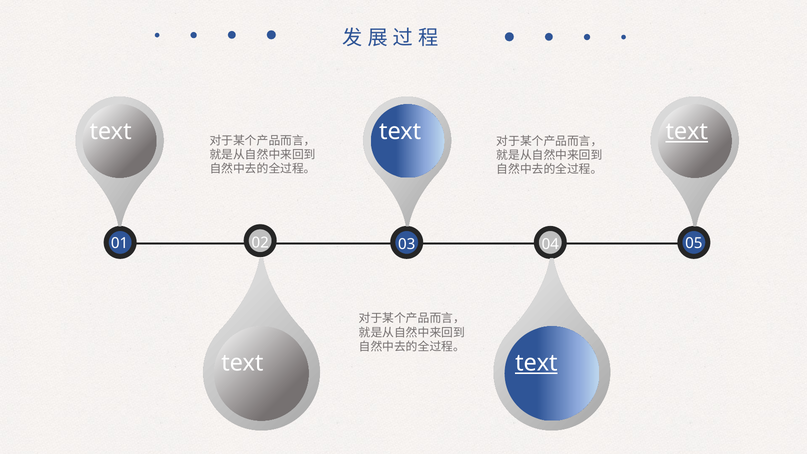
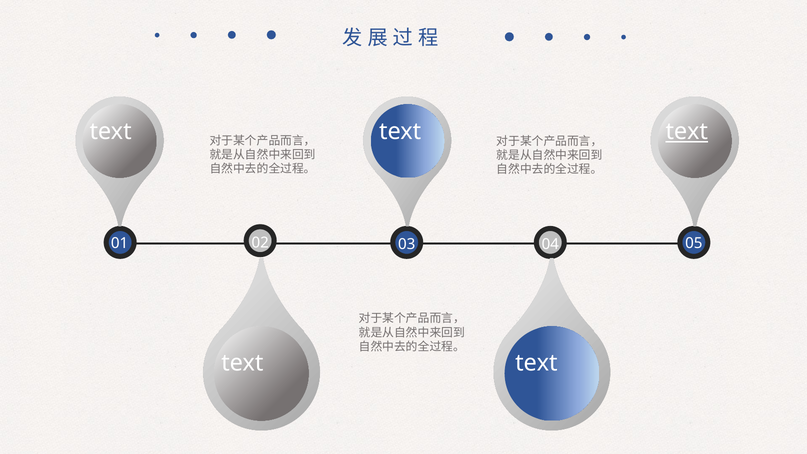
text underline: present -> none (536, 363)
